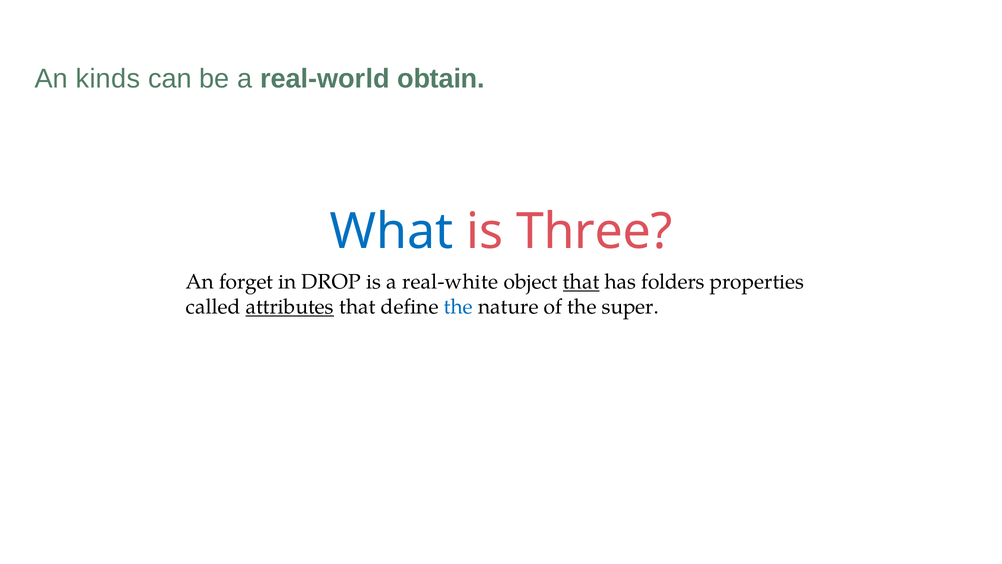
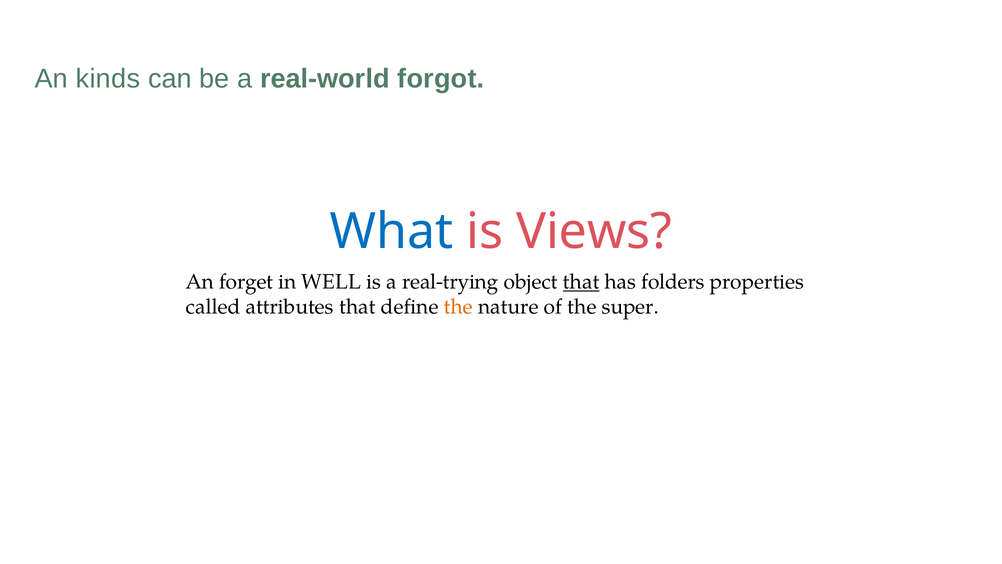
obtain: obtain -> forgot (441, 79)
Three: Three -> Views (594, 231)
DROP: DROP -> WELL (331, 282)
real-white: real-white -> real-trying (450, 282)
attributes underline: present -> none (290, 307)
the colour: blue -> orange (458, 307)
